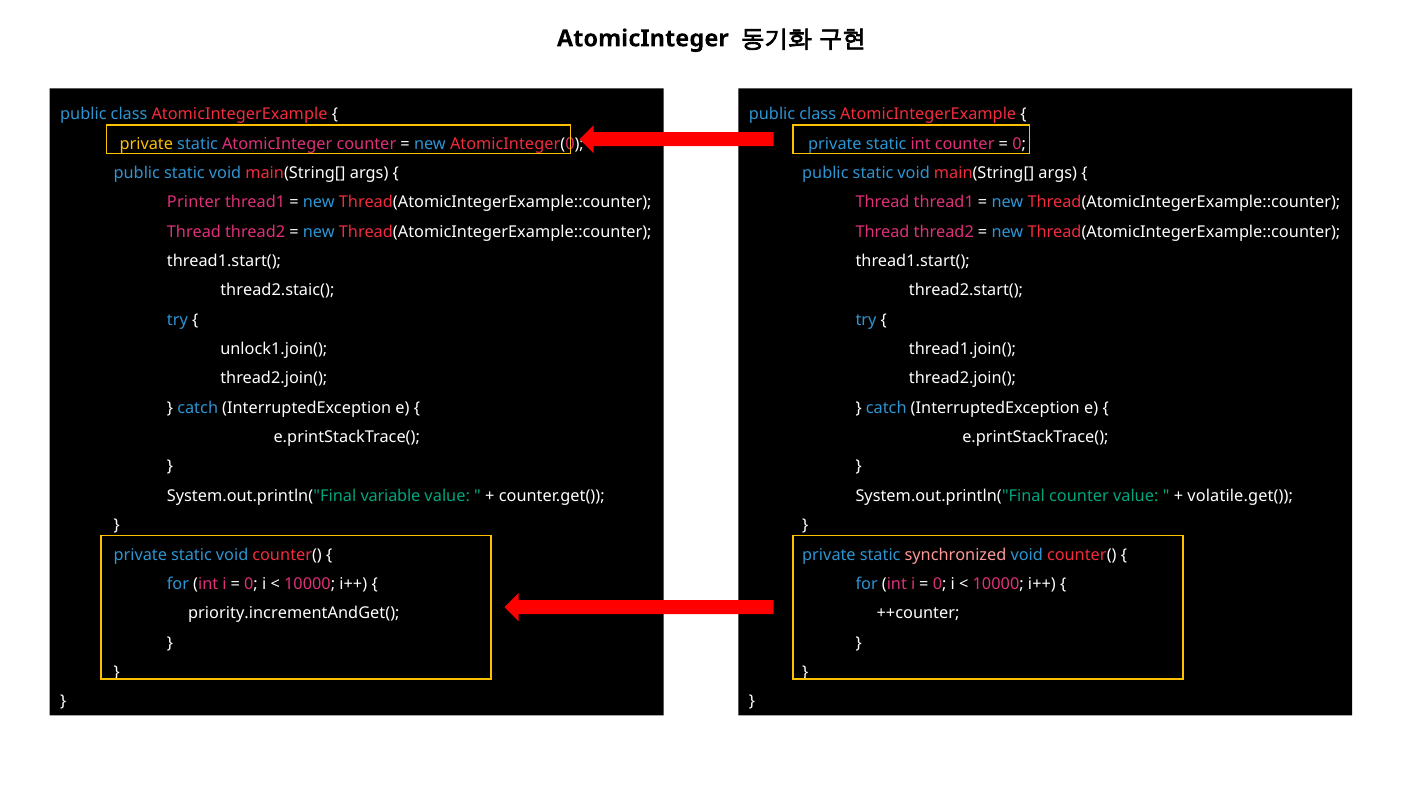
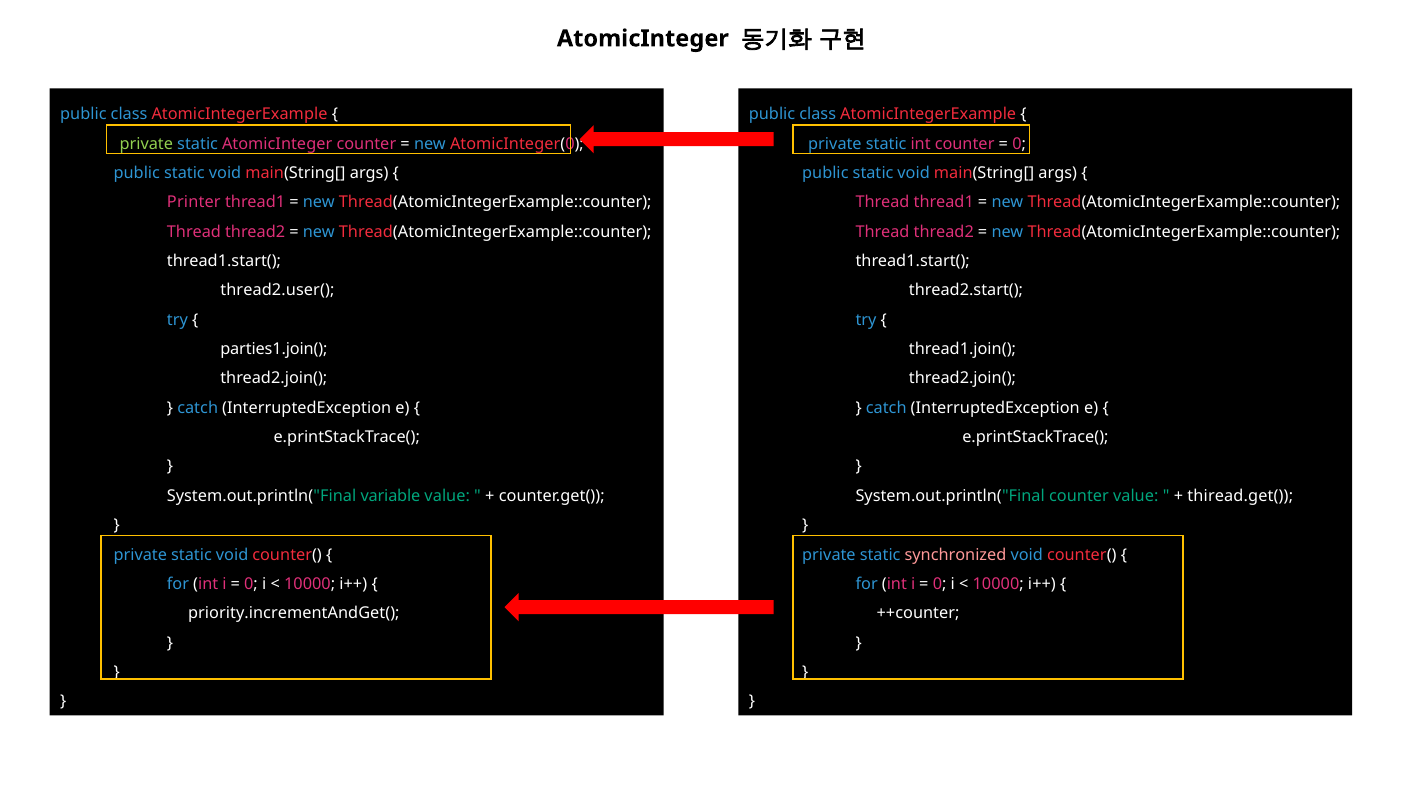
private colour: yellow -> light green (146, 144)
thread2.staic(: thread2.staic( -> thread2.user( (277, 291)
unlock1.join(: unlock1.join( -> parties1.join( (274, 349)
volatile.get(: volatile.get( -> thiread.get( (1240, 496)
